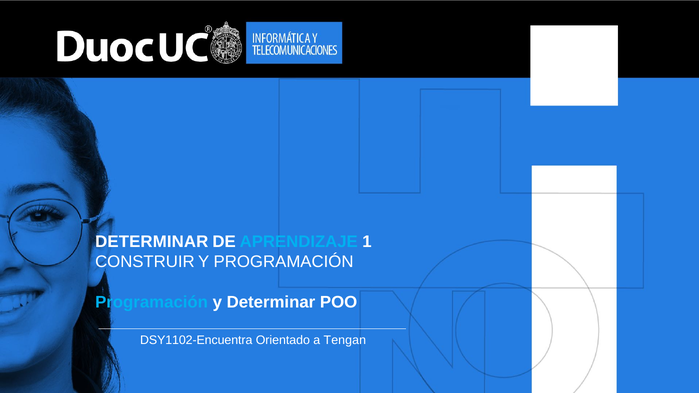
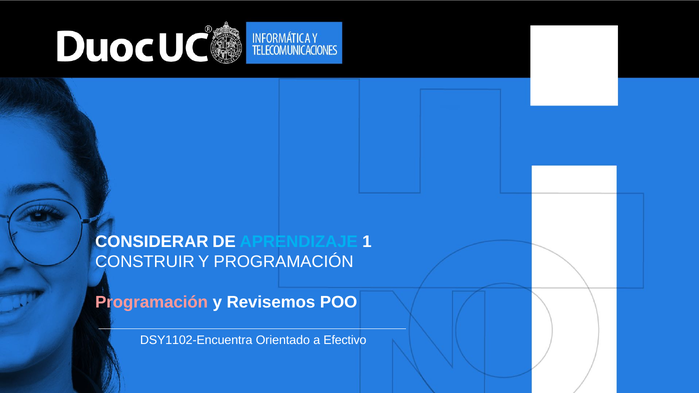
DETERMINAR: DETERMINAR -> CONSIDERAR (152, 242)
Programación colour: light blue -> pink (152, 302)
y Determinar: Determinar -> Revisemos (271, 302)
Tengan: Tengan -> Efectivo (345, 340)
